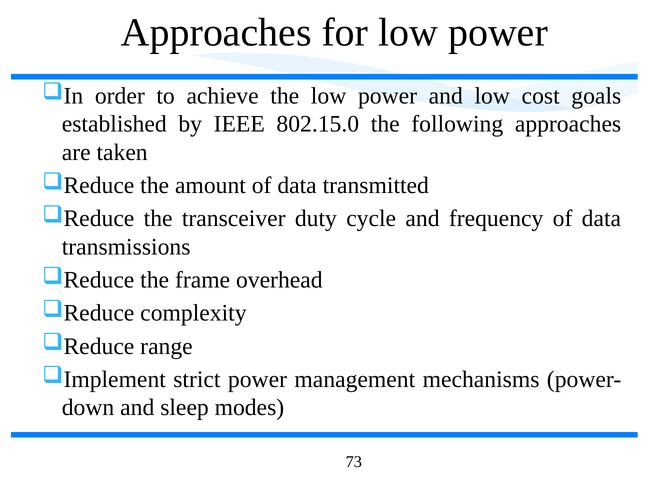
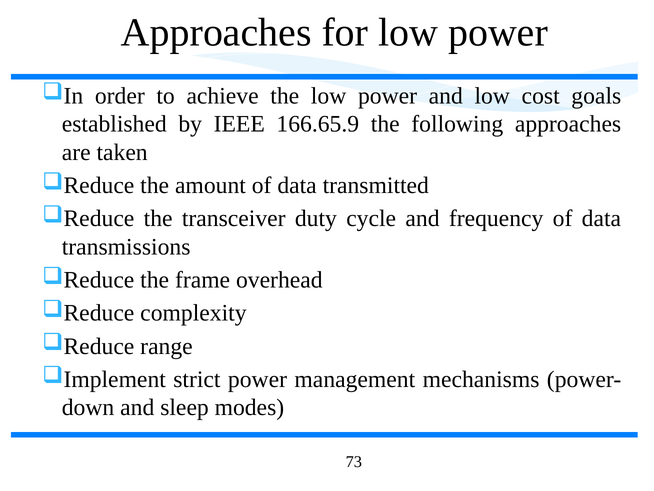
802.15.0: 802.15.0 -> 166.65.9 (318, 124)
